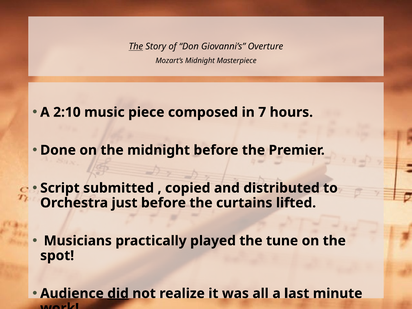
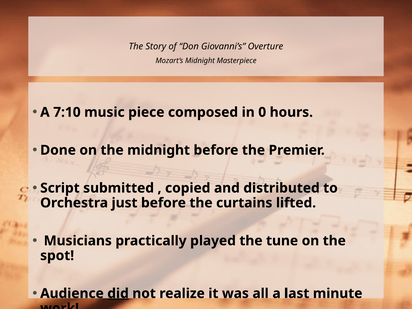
The underline: present -> none (136, 47)
2:10: 2:10 -> 7:10 (67, 112)
7: 7 -> 0 (262, 112)
